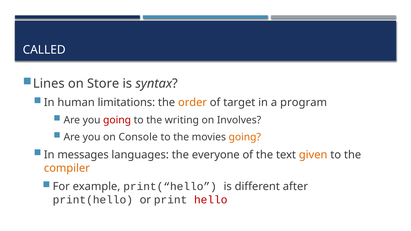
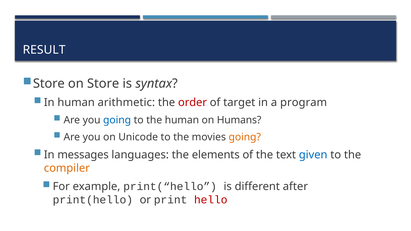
CALLED: CALLED -> RESULT (44, 50)
Lines: Lines -> Store (49, 84)
limitations: limitations -> arithmetic (126, 103)
order colour: orange -> red (193, 103)
going colour: red -> blue (117, 120)
the writing: writing -> human (182, 120)
Involves: Involves -> Humans (239, 120)
Console: Console -> Unicode (138, 137)
everyone: everyone -> elements (216, 155)
given colour: orange -> blue (313, 155)
